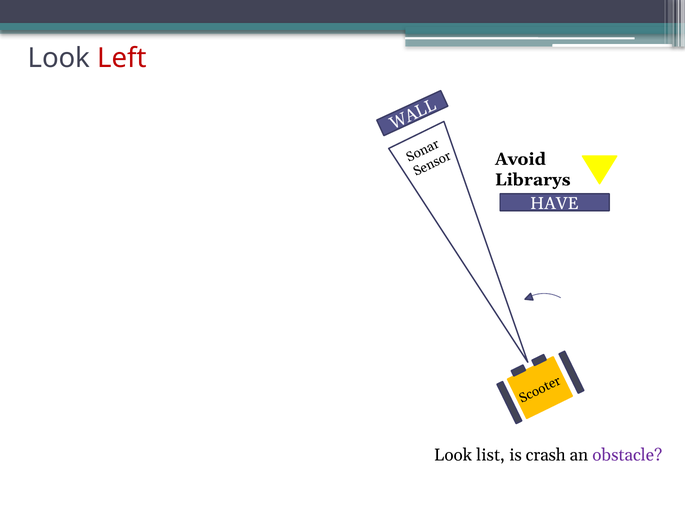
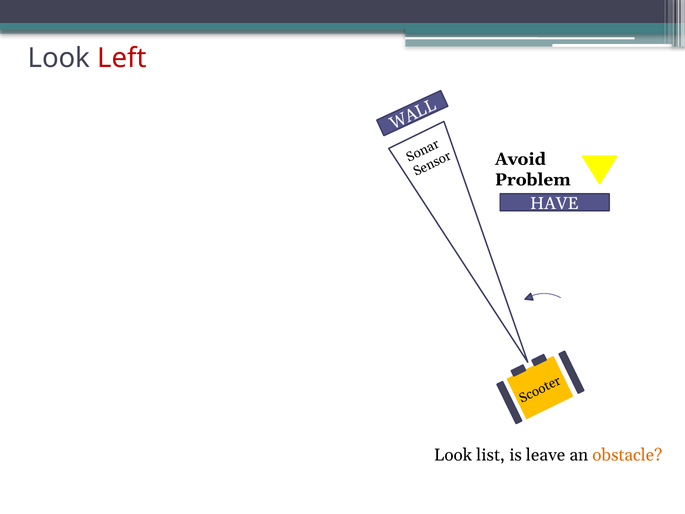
Librarys: Librarys -> Problem (533, 180)
crash: crash -> leave (546, 455)
obstacle colour: purple -> orange (627, 455)
